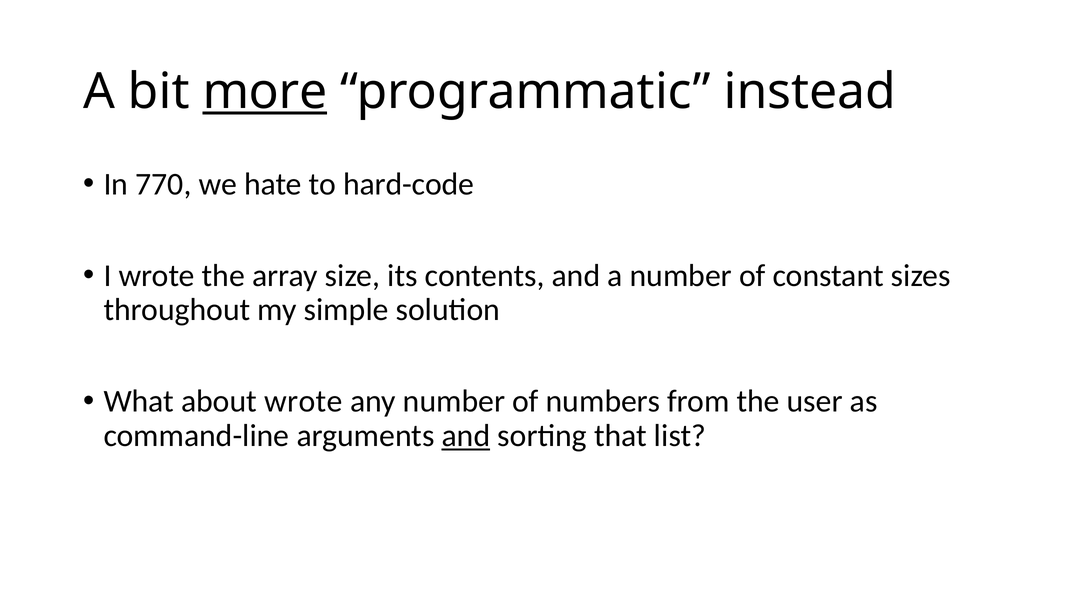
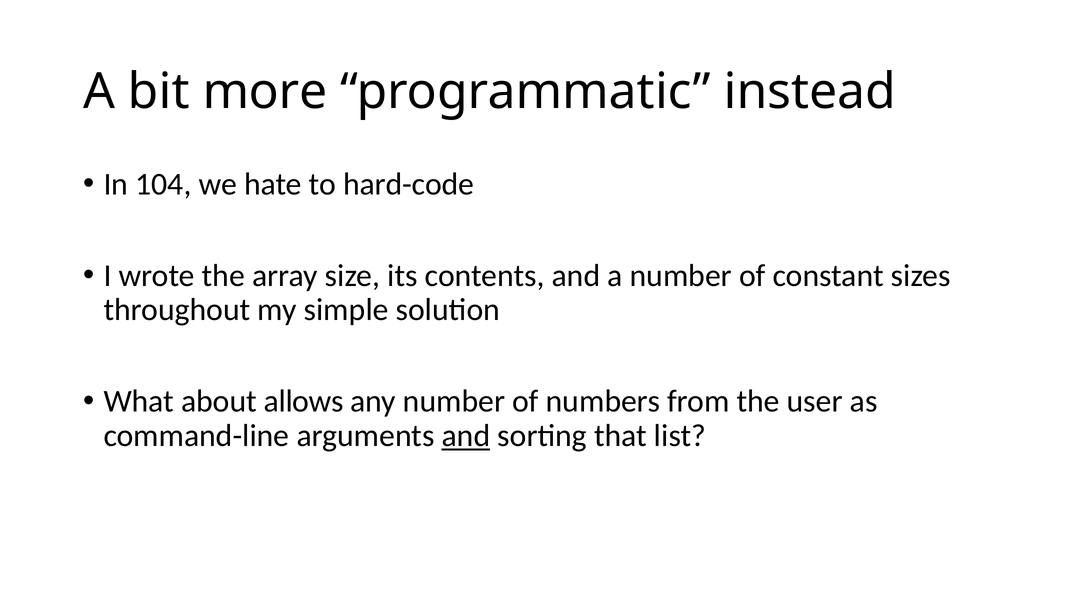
more underline: present -> none (265, 92)
770: 770 -> 104 (163, 184)
about wrote: wrote -> allows (304, 401)
